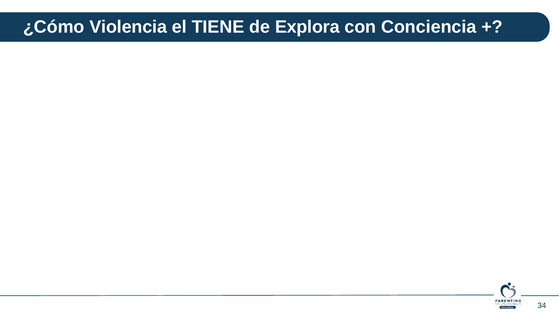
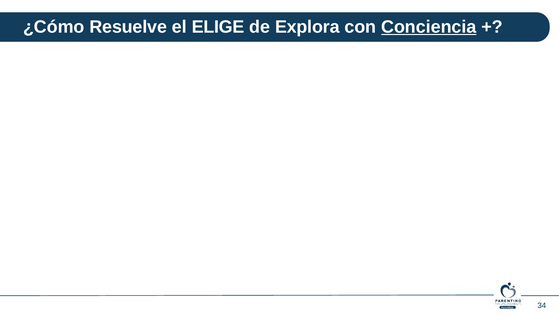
Violencia: Violencia -> Resuelve (128, 27)
TIENE: TIENE -> ELIGE (218, 27)
Conciencia underline: none -> present (429, 27)
